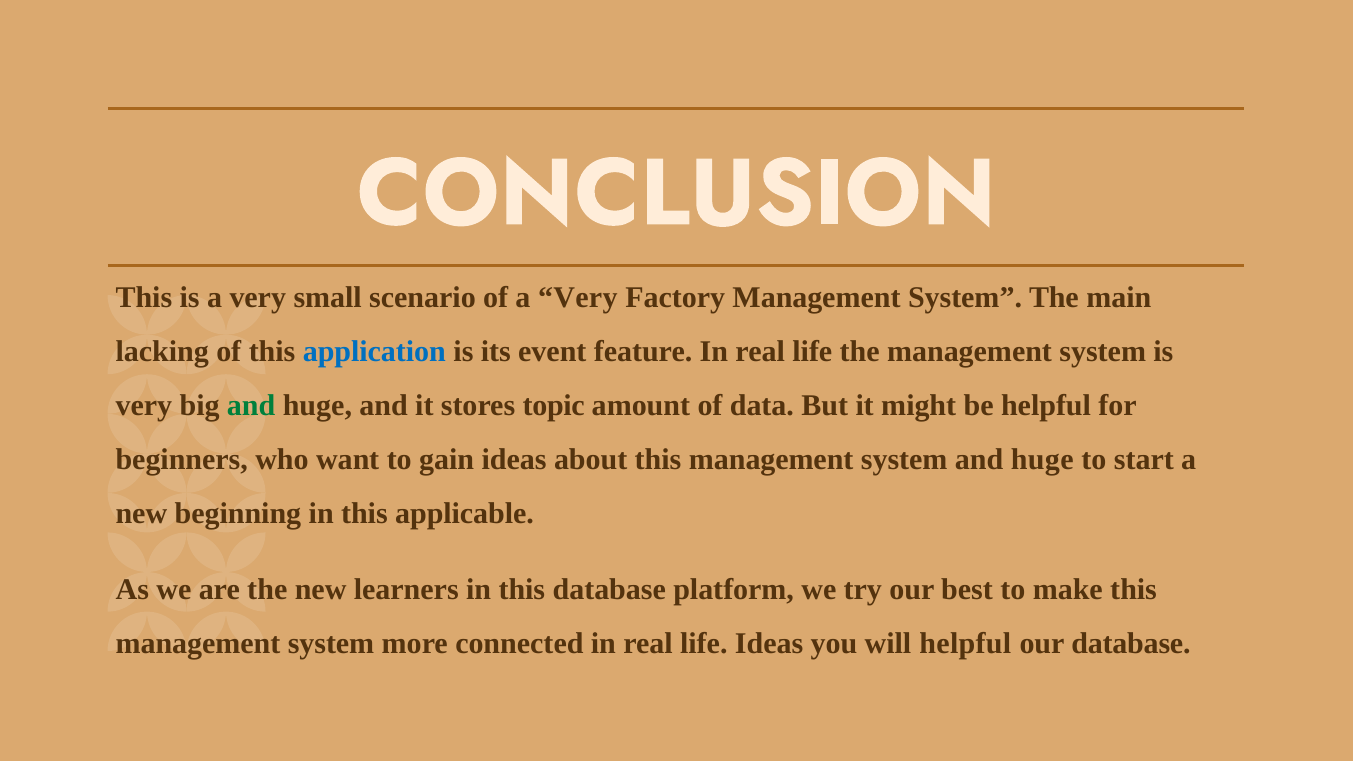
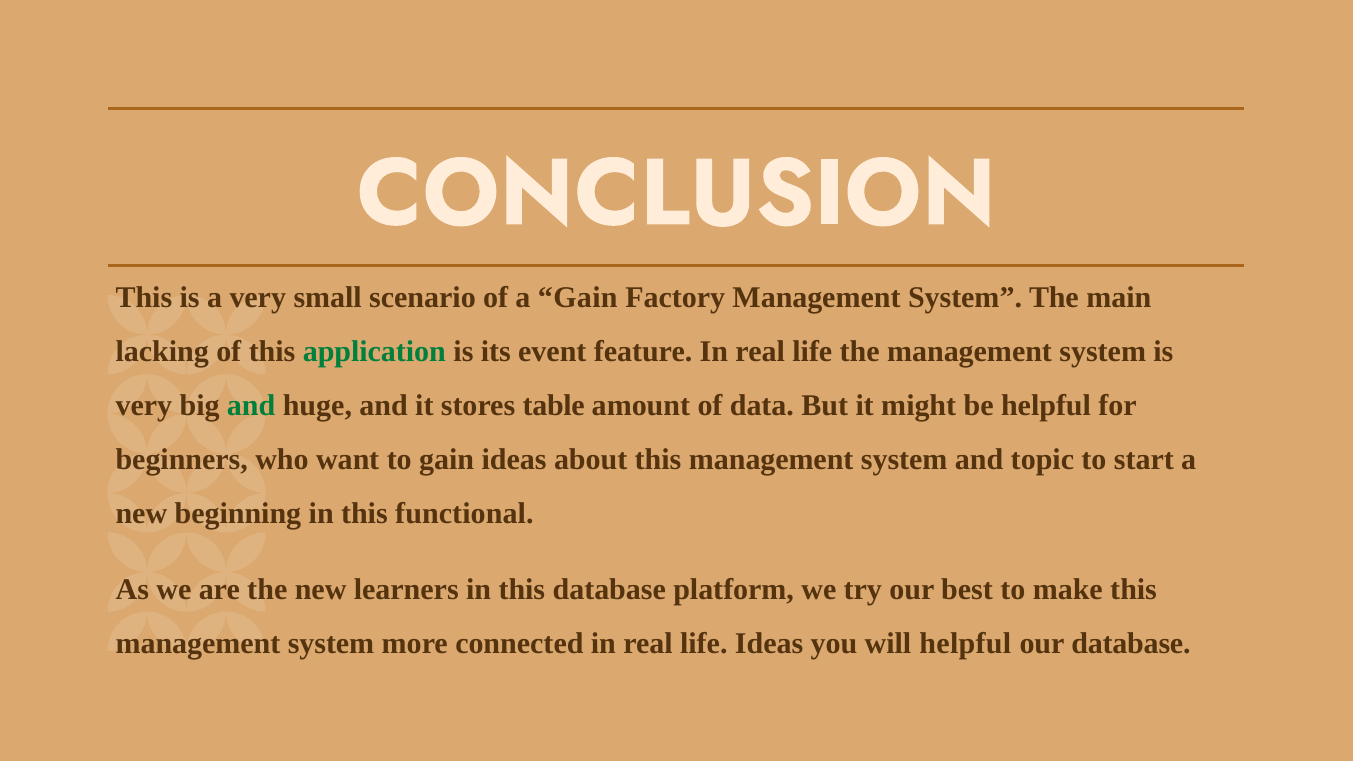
of a Very: Very -> Gain (578, 297)
application colour: blue -> green (374, 351)
topic: topic -> table (554, 405)
system and huge: huge -> topic (1042, 459)
applicable: applicable -> functional (464, 513)
